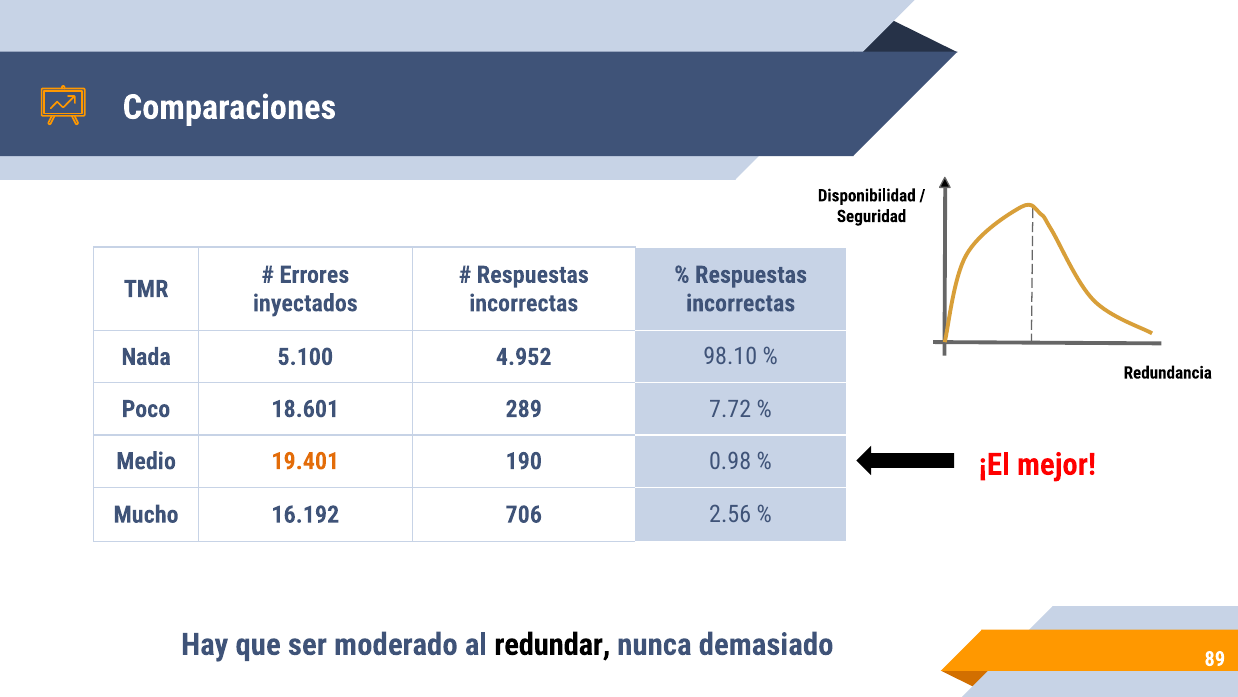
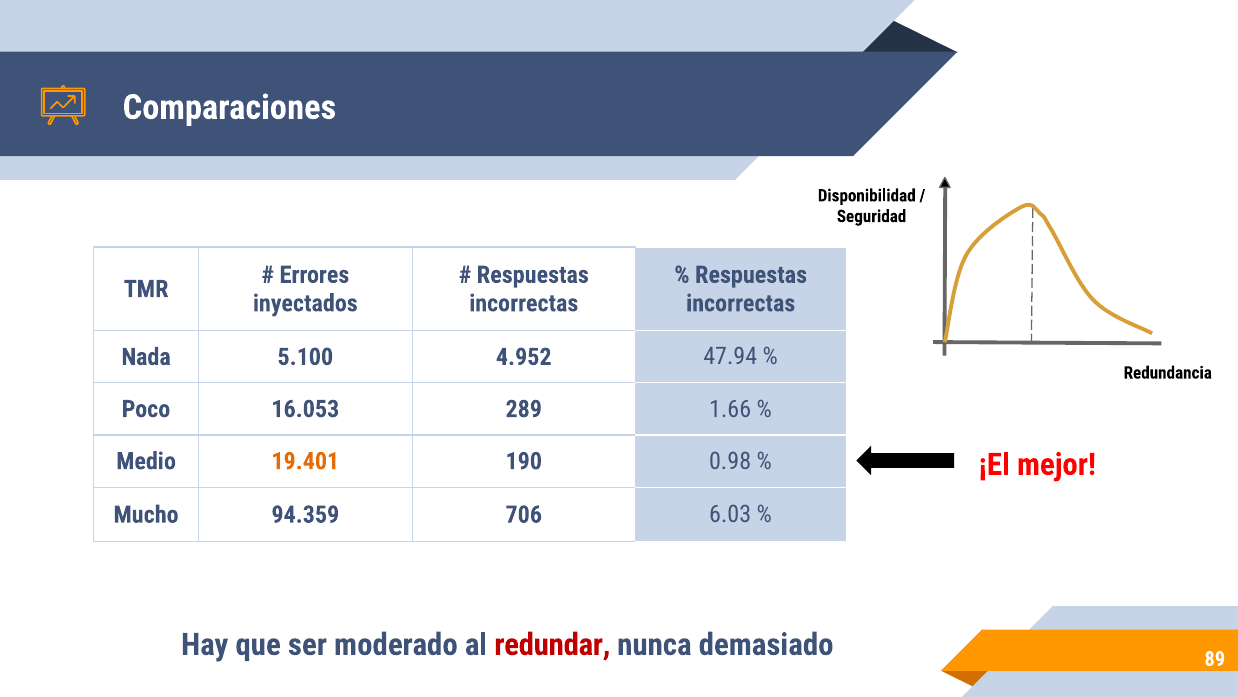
98.10: 98.10 -> 47.94 (730, 357)
18.601: 18.601 -> 16.053 (305, 409)
7.72: 7.72 -> 1.66 (730, 409)
16.192: 16.192 -> 94.359 (305, 514)
2.56: 2.56 -> 6.03 (730, 514)
redundar colour: black -> red (552, 644)
